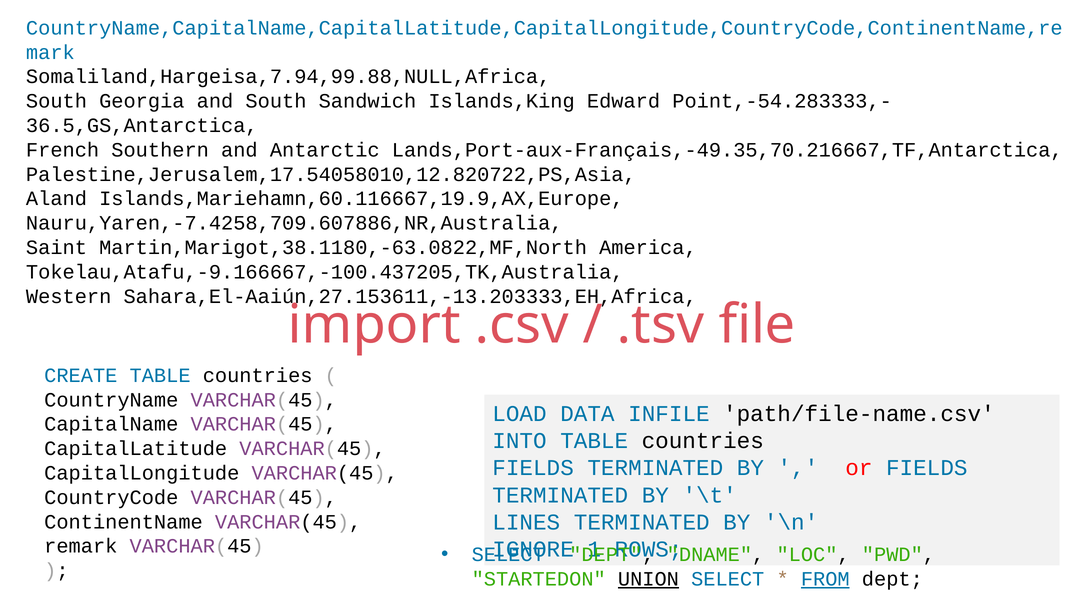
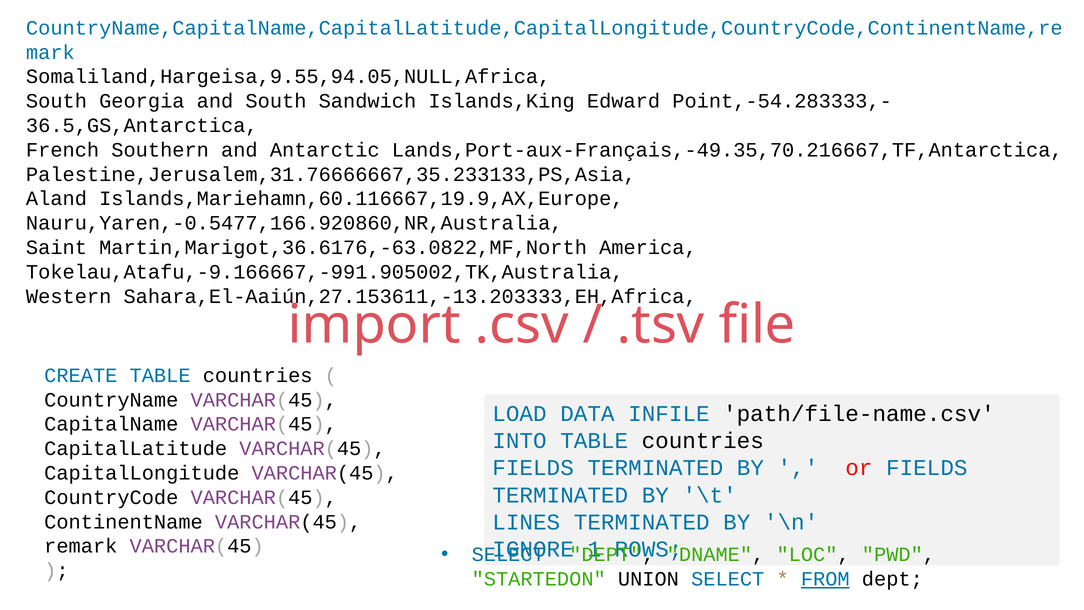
Somaliland,Hargeisa,7.94,99.88,NULL,Africa: Somaliland,Hargeisa,7.94,99.88,NULL,Africa -> Somaliland,Hargeisa,9.55,94.05,NULL,Africa (288, 77)
Palestine,Jerusalem,17.54058010,12.820722,PS,Asia: Palestine,Jerusalem,17.54058010,12.820722,PS,Asia -> Palestine,Jerusalem,31.76666667,35.233133,PS,Asia (331, 174)
Nauru,Yaren,-7.4258,709.607886,NR,Australia: Nauru,Yaren,-7.4258,709.607886,NR,Australia -> Nauru,Yaren,-0.5477,166.920860,NR,Australia (294, 223)
Martin,Marigot,38.1180,-63.0822,MF,North: Martin,Marigot,38.1180,-63.0822,MF,North -> Martin,Marigot,36.6176,-63.0822,MF,North (343, 247)
Tokelau,Atafu,-9.166667,-100.437205,TK,Australia: Tokelau,Atafu,-9.166667,-100.437205,TK,Australia -> Tokelau,Atafu,-9.166667,-991.905002,TK,Australia (325, 272)
UNION underline: present -> none (648, 579)
